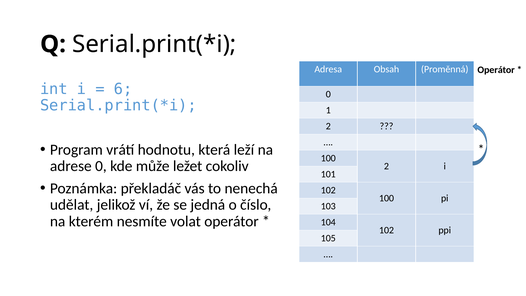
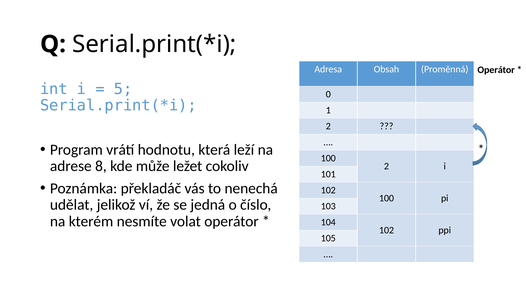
6: 6 -> 5 (123, 89)
adrese 0: 0 -> 8 (101, 166)
